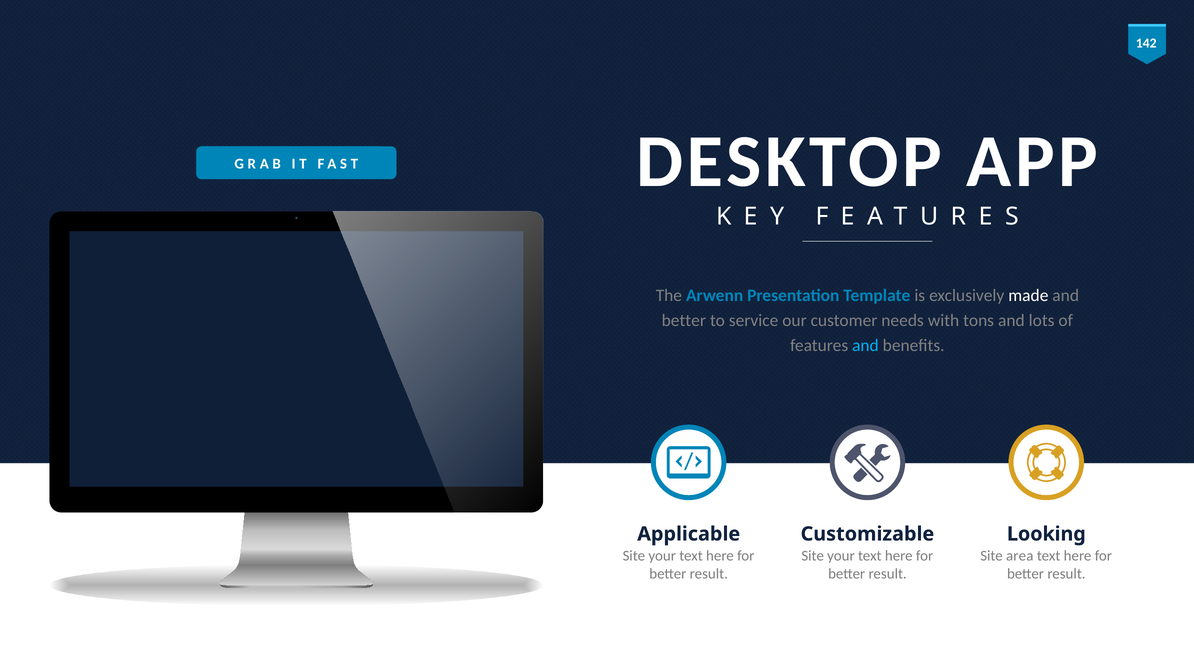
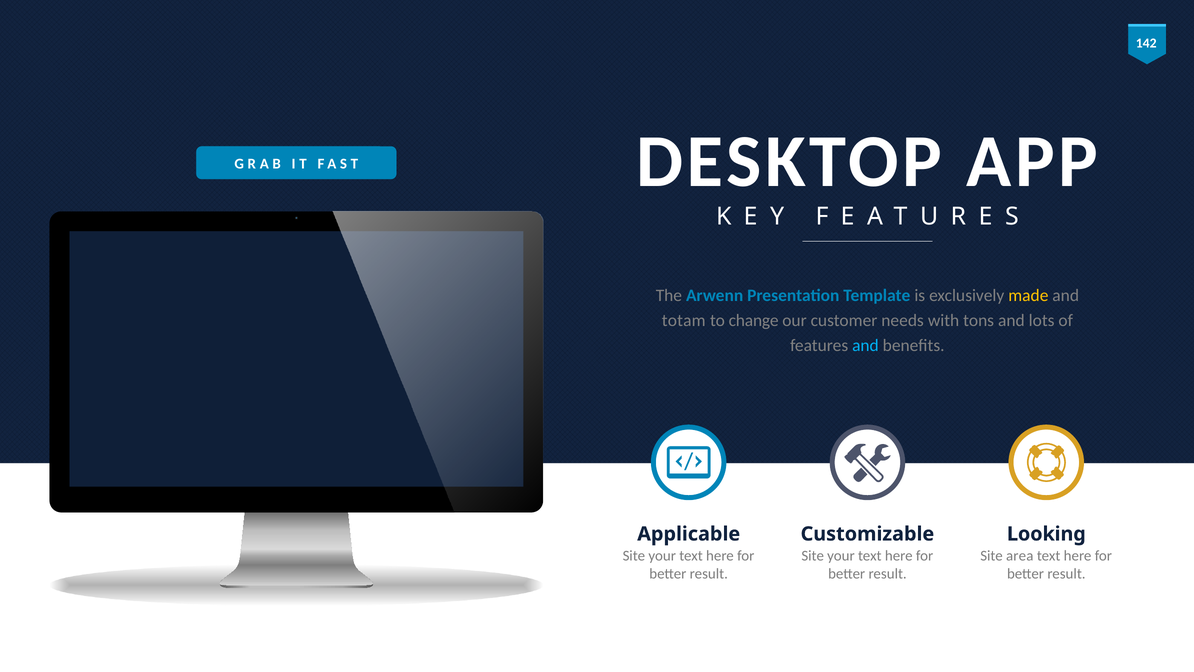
made colour: white -> yellow (1028, 295)
better: better -> totam (684, 320)
service: service -> change (754, 320)
